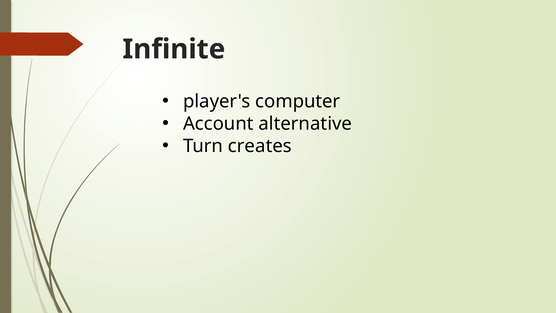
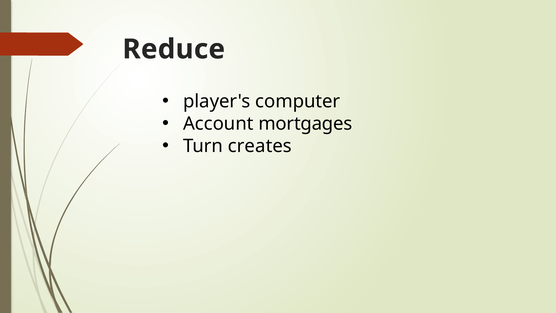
Infinite: Infinite -> Reduce (174, 49)
alternative: alternative -> mortgages (305, 124)
